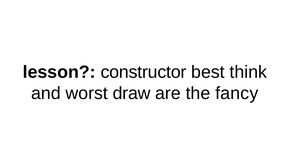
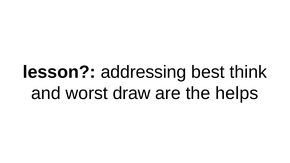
constructor: constructor -> addressing (143, 72)
fancy: fancy -> helps (237, 93)
